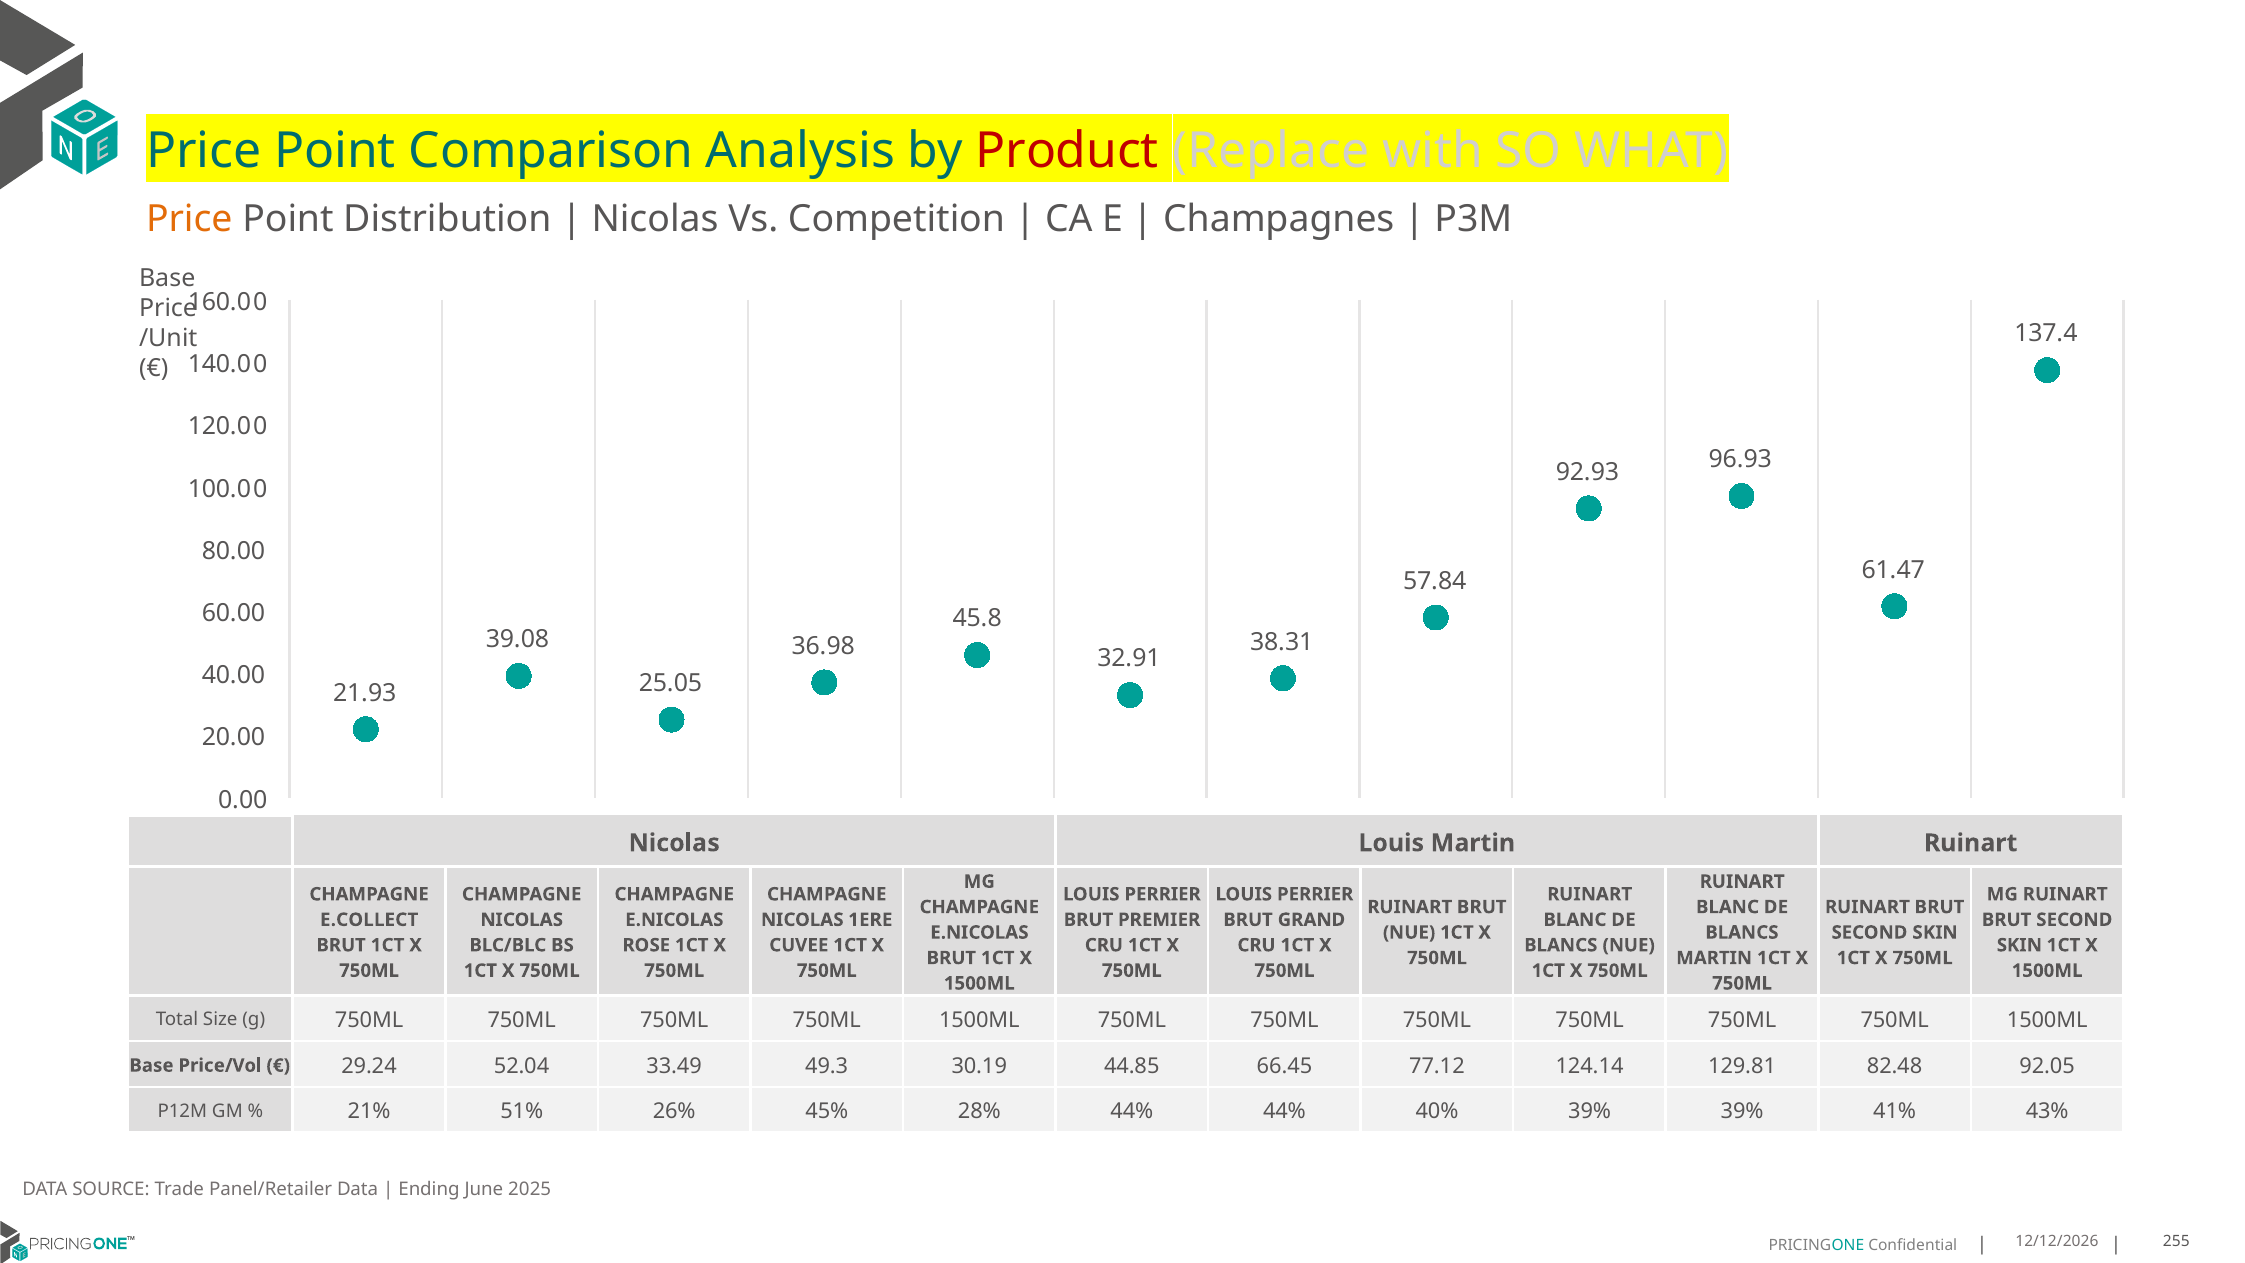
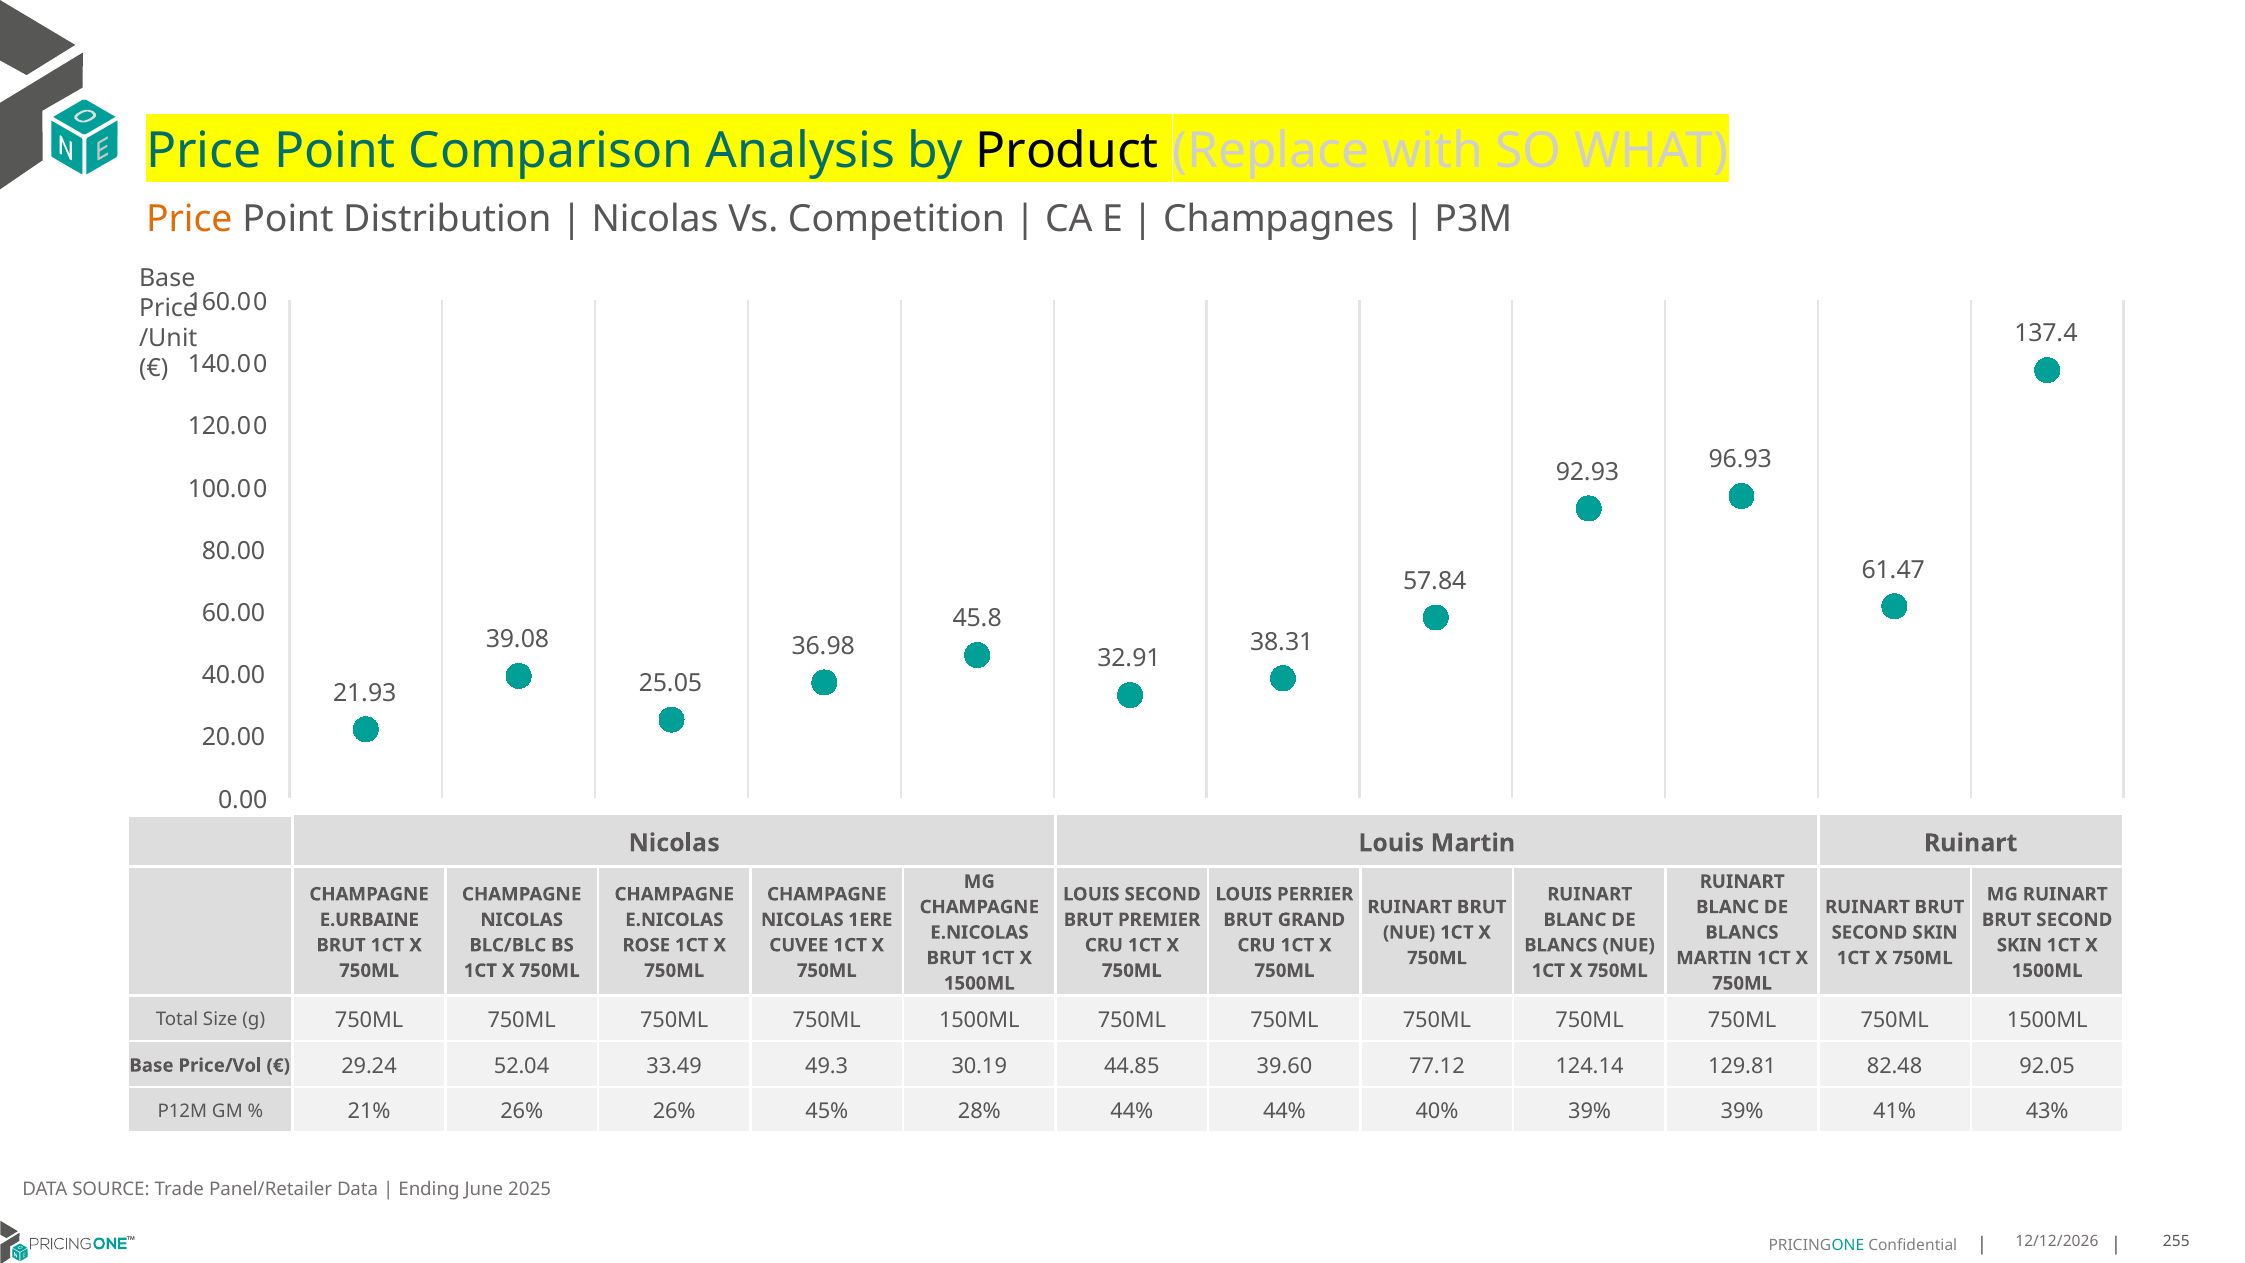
Product colour: red -> black (1067, 151)
PERRIER: PERRIER -> SECOND (1163, 894)
E.COLLECT: E.COLLECT -> E.URBAINE (369, 920)
66.45: 66.45 -> 39.60 (1284, 1066)
21% 51%: 51% -> 26% (522, 1111)
